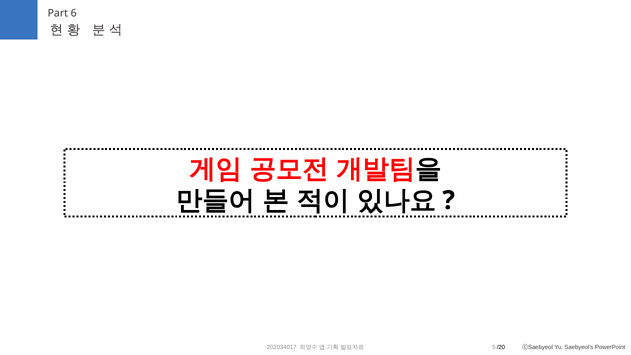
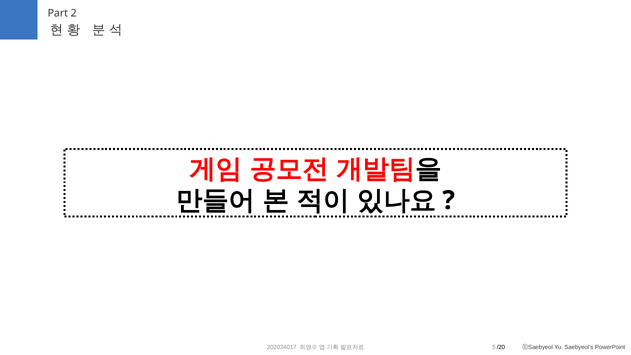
6: 6 -> 2 (74, 13)
